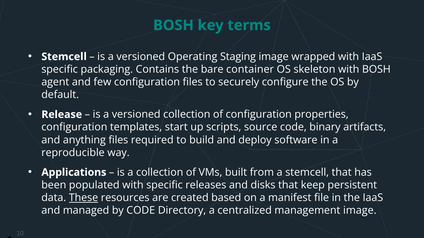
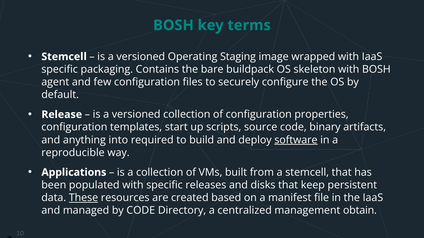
container: container -> buildpack (250, 70)
anything files: files -> into (118, 140)
software underline: none -> present (296, 140)
management image: image -> obtain (360, 211)
